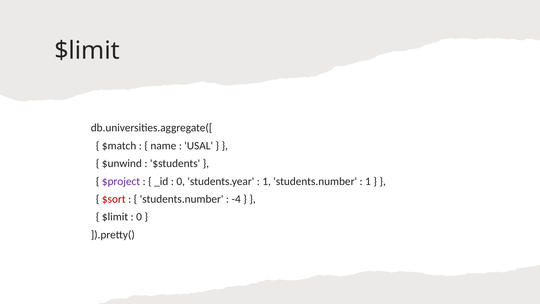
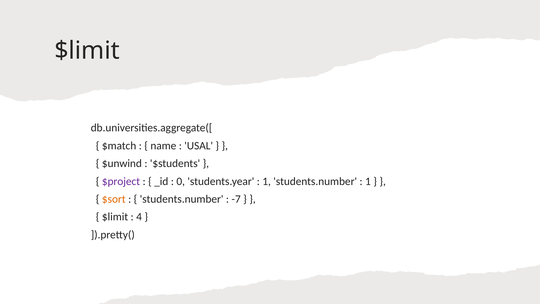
$sort colour: red -> orange (114, 199)
-4: -4 -> -7 (236, 199)
0: 0 -> 4 (139, 217)
